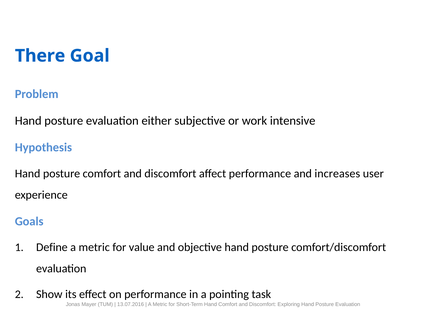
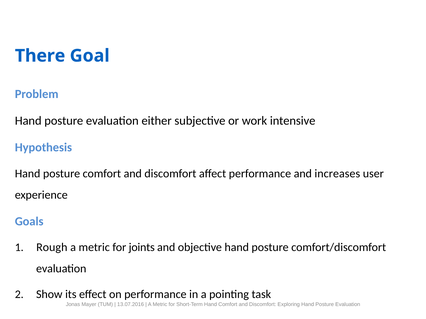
Define: Define -> Rough (52, 248)
value: value -> joints (142, 248)
